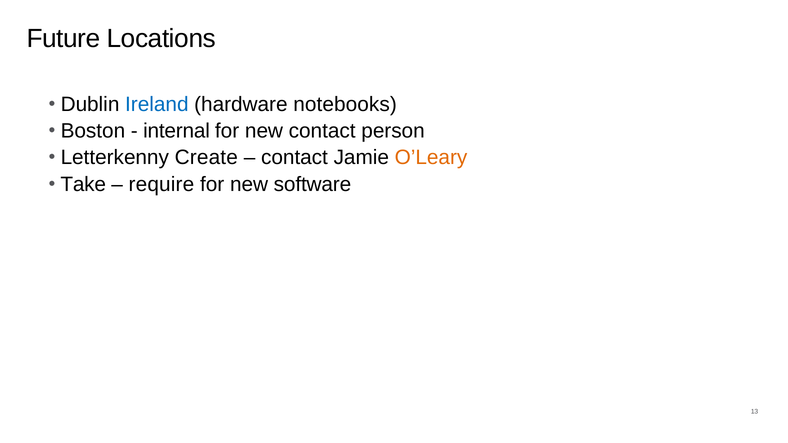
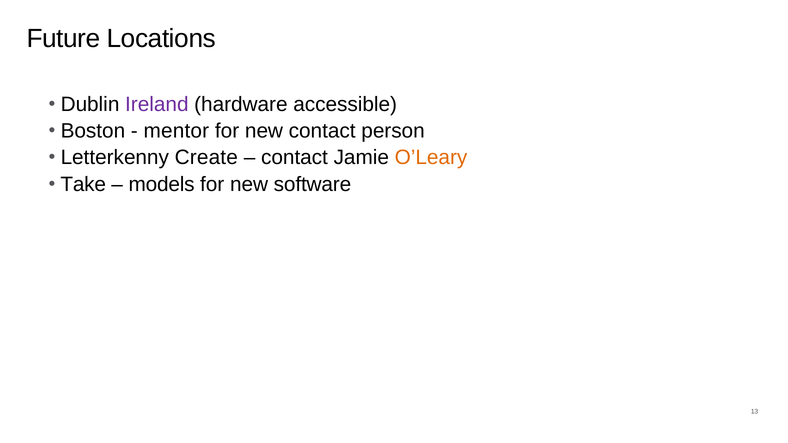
Ireland colour: blue -> purple (157, 104)
notebooks: notebooks -> accessible (345, 104)
internal: internal -> mentor (176, 131)
require: require -> models (162, 184)
